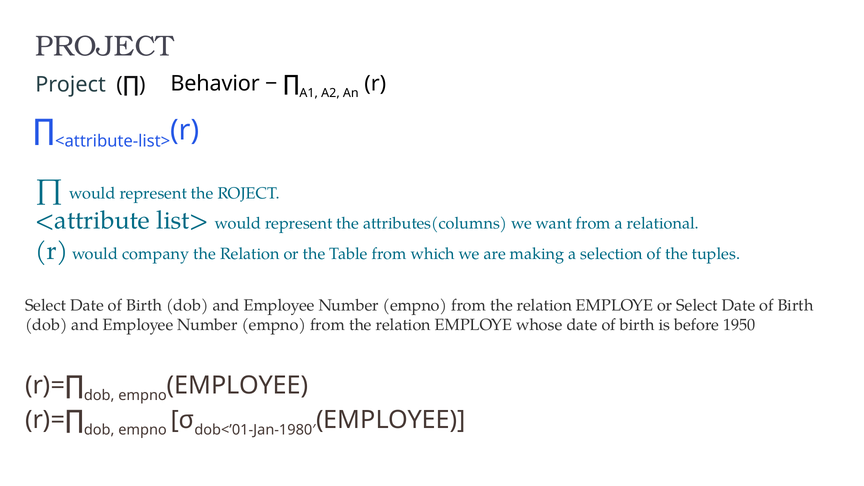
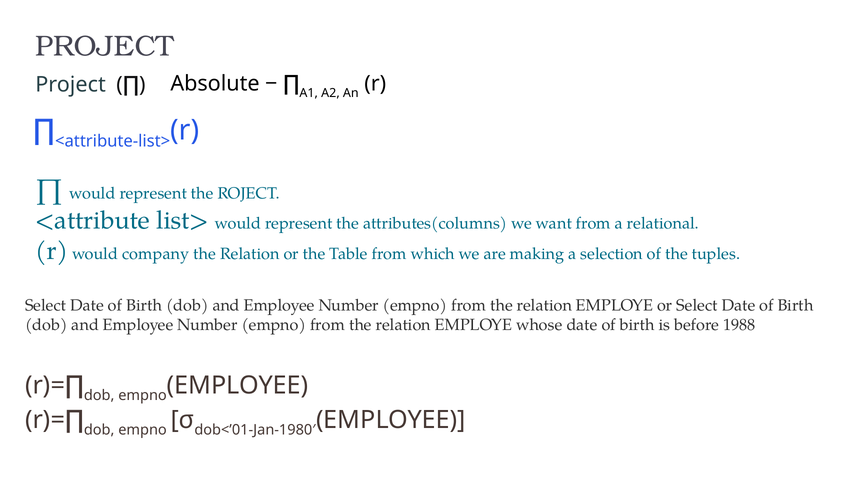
Behavior: Behavior -> Absolute (215, 84)
1950: 1950 -> 1988 (739, 325)
